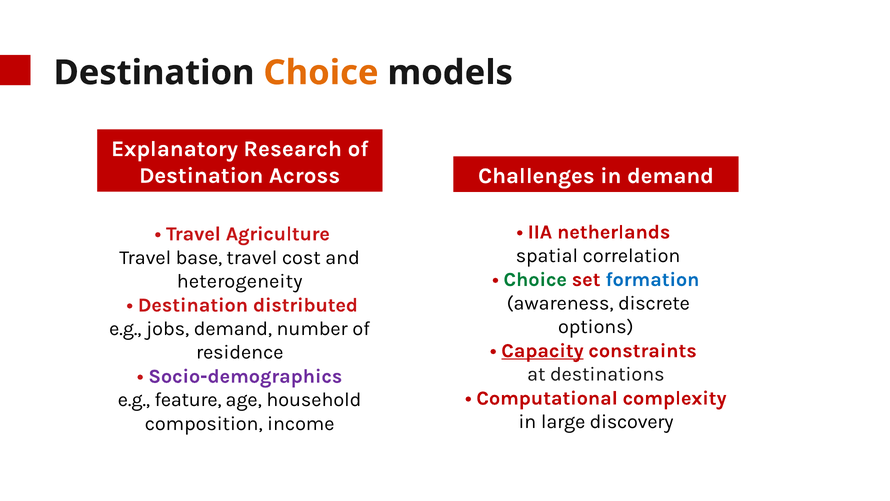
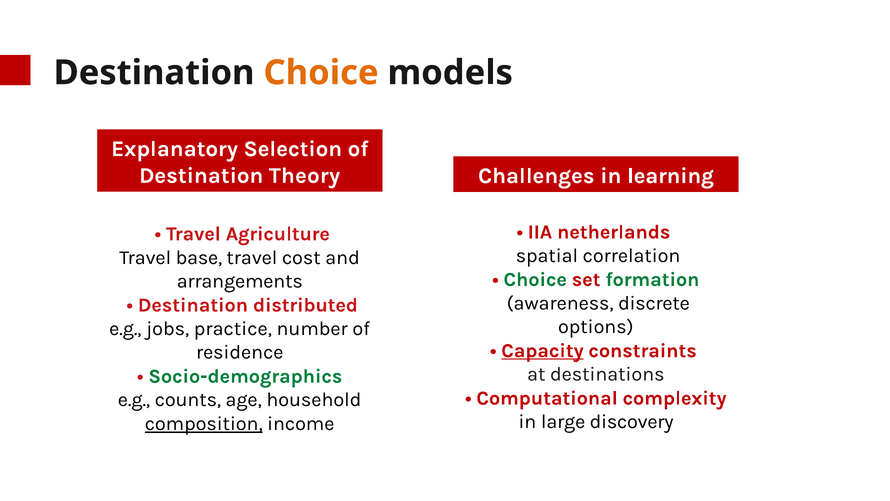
Research: Research -> Selection (293, 149)
Across: Across -> Theory (304, 175)
in demand: demand -> learning (671, 176)
formation colour: blue -> green (652, 279)
heterogeneity: heterogeneity -> arrangements (240, 281)
jobs demand: demand -> practice (233, 328)
Socio-demographics colour: purple -> green (245, 376)
feature: feature -> counts (188, 400)
composition underline: none -> present (204, 423)
